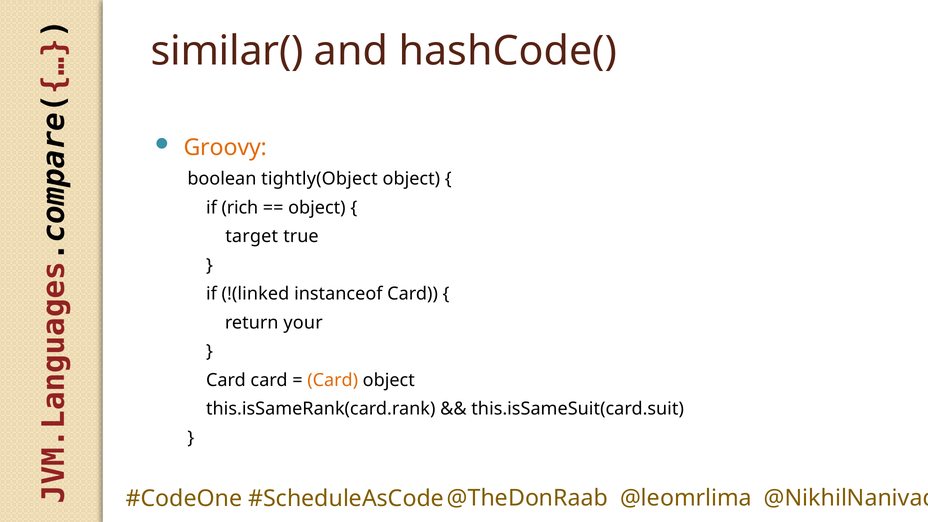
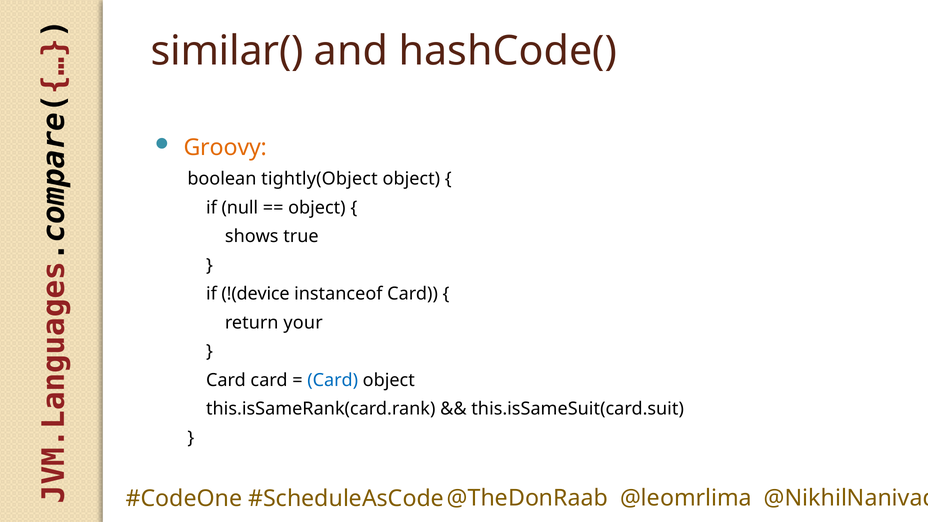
rich: rich -> null (240, 208)
target: target -> shows (252, 236)
!(linked: !(linked -> !(device (256, 294)
Card colour: orange -> blue (333, 380)
